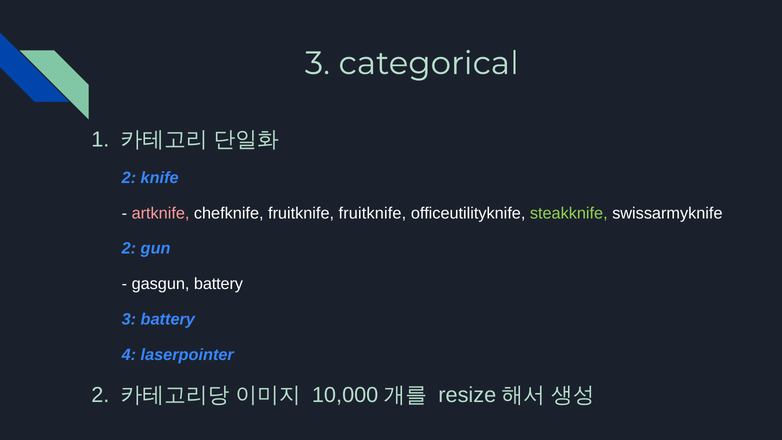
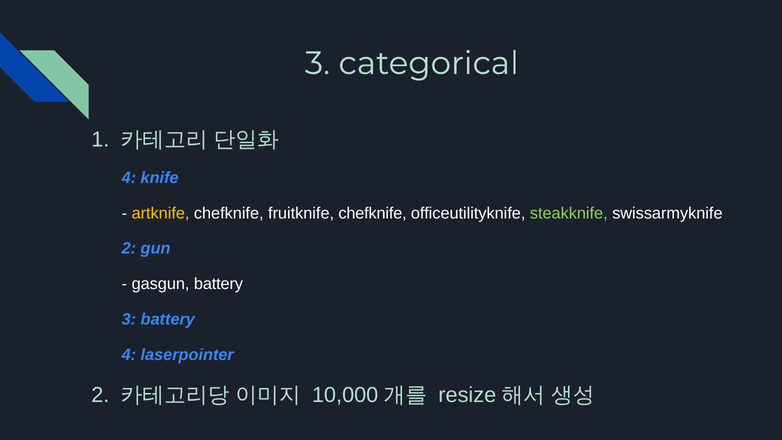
2: 2 -> 4 (129, 178)
artknife colour: pink -> yellow (161, 213)
fruitknife fruitknife: fruitknife -> chefknife (373, 213)
